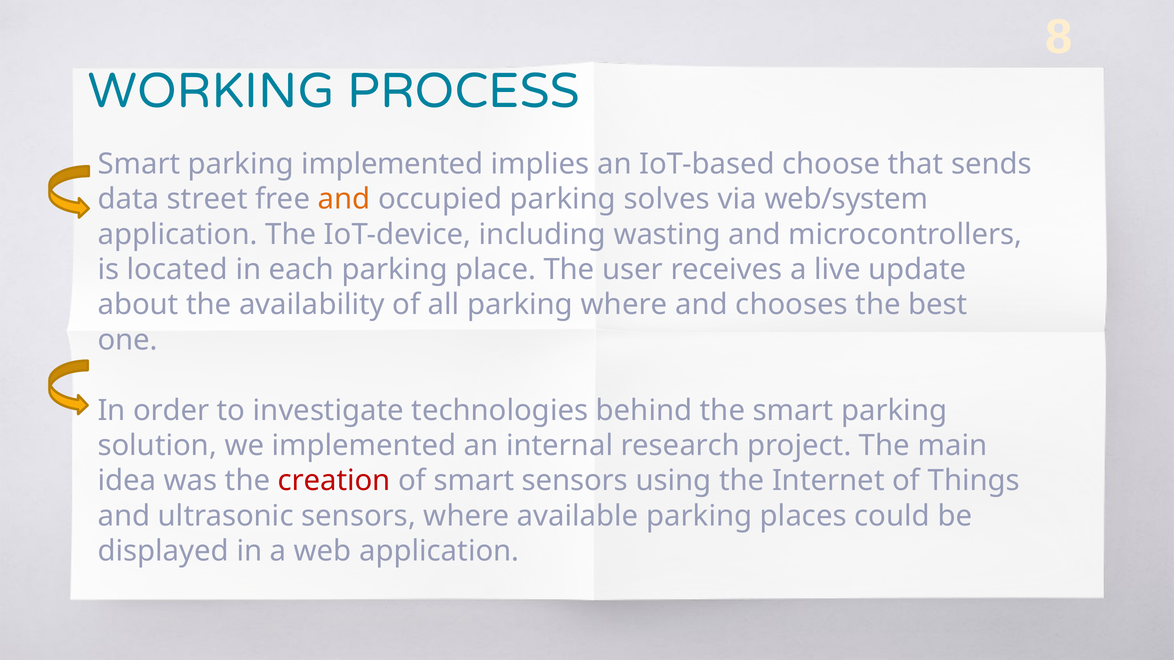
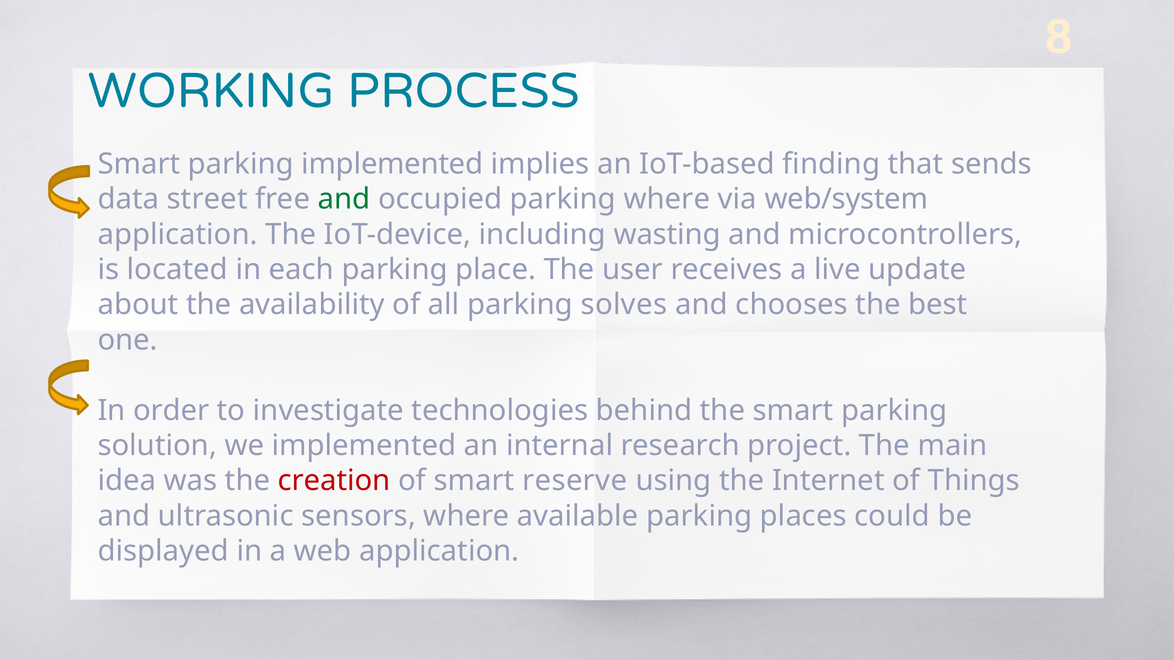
choose: choose -> finding (831, 164)
and colour: orange -> green (344, 199)
parking solves: solves -> where (667, 199)
parking where: where -> solves (624, 305)
smart sensors: sensors -> reserve (575, 481)
